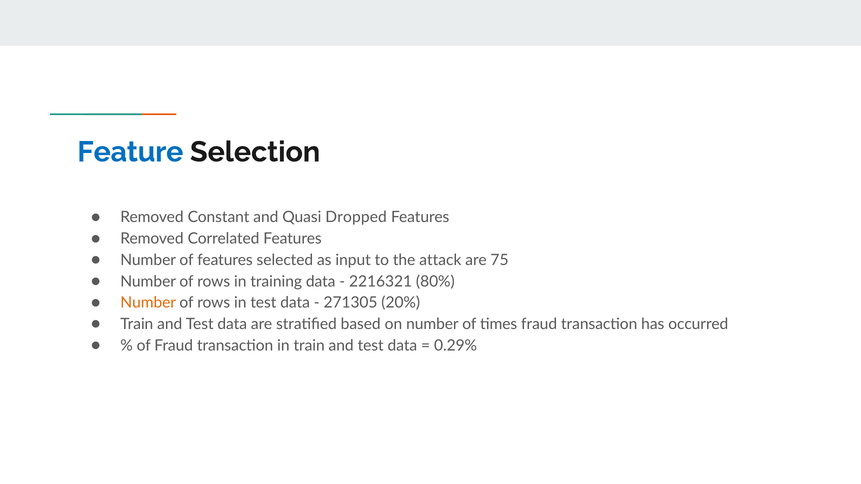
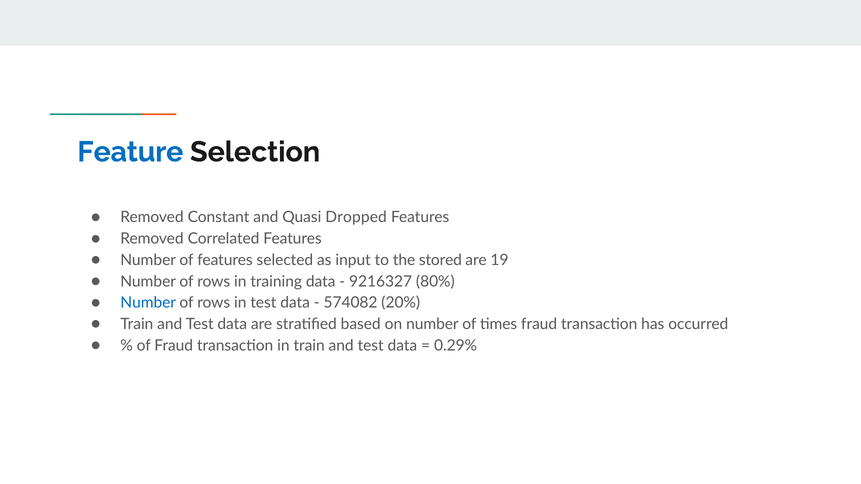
attack: attack -> stored (440, 260)
75: 75 -> 19 (500, 260)
2216321: 2216321 -> 9216327 (381, 282)
Number colour: orange -> blue (148, 303)
271305: 271305 -> 574082 (351, 303)
